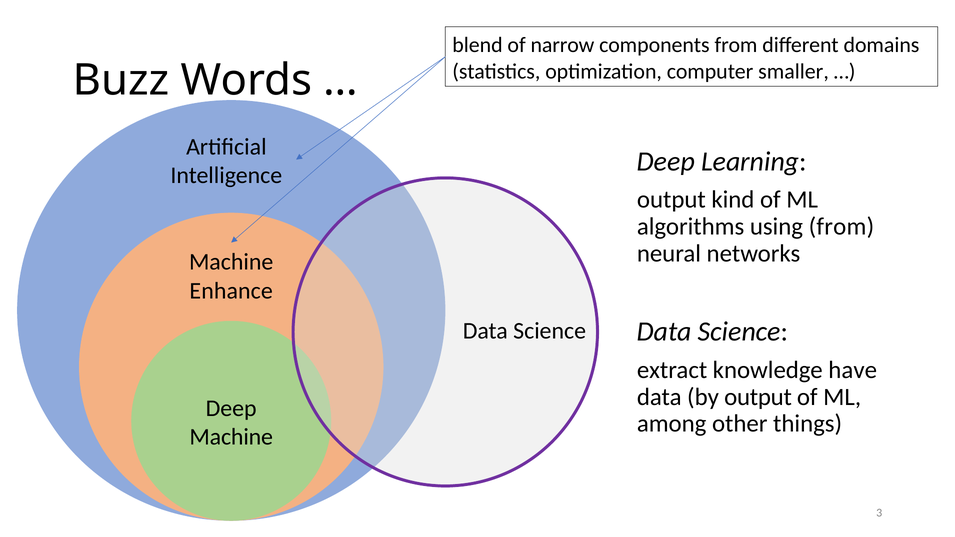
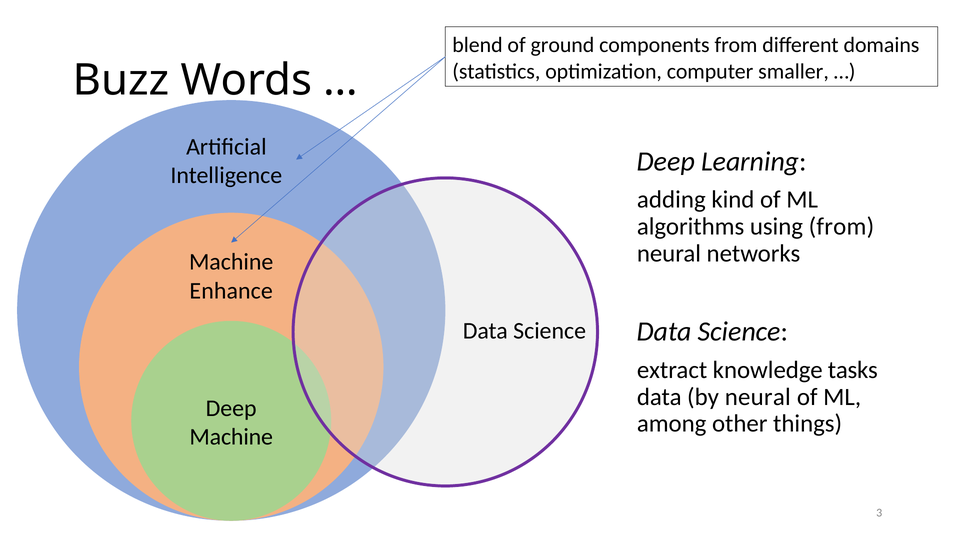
narrow: narrow -> ground (562, 45)
output: output -> adding (671, 200)
have: have -> tasks (853, 370)
by output: output -> neural (758, 397)
